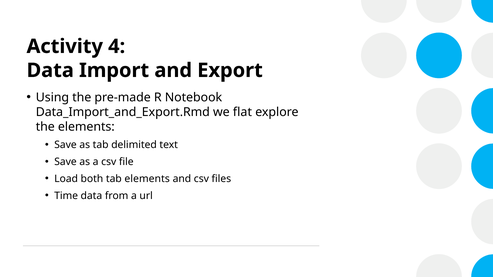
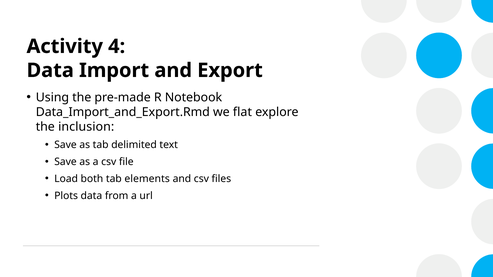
the elements: elements -> inclusion (86, 127)
Time: Time -> Plots (66, 196)
